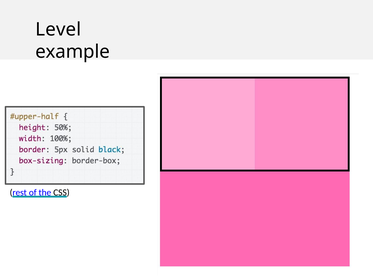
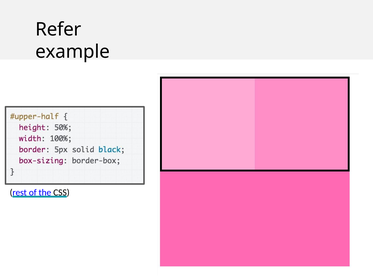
Level: Level -> Refer (58, 29)
